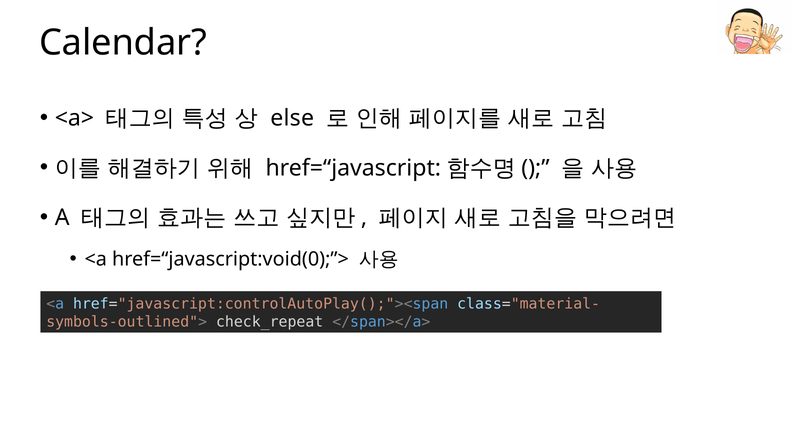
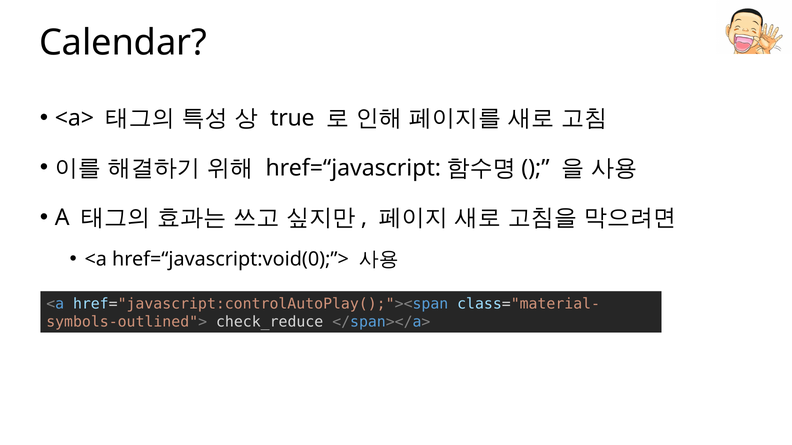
else: else -> true (292, 118)
check_repeat: check_repeat -> check_reduce (270, 322)
